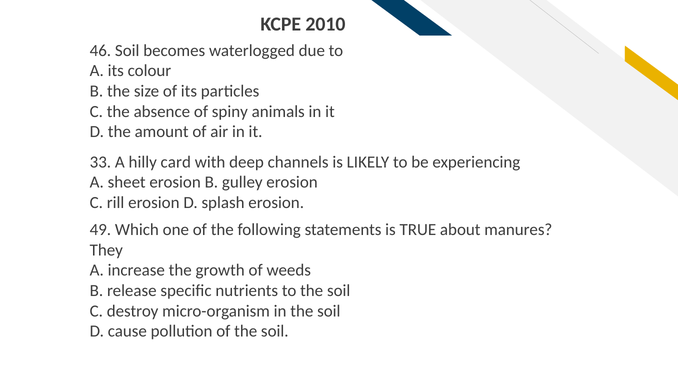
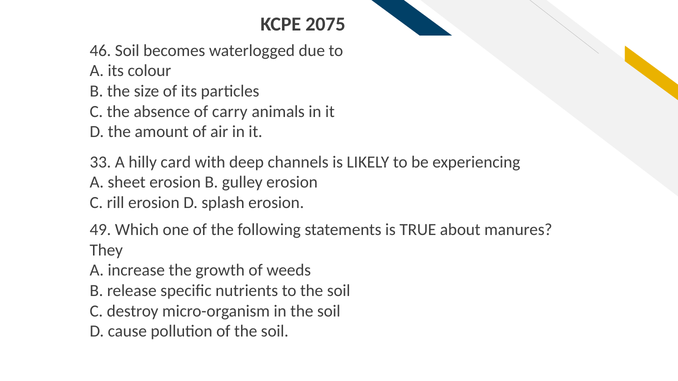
2010: 2010 -> 2075 (325, 24)
spiny: spiny -> carry (230, 112)
